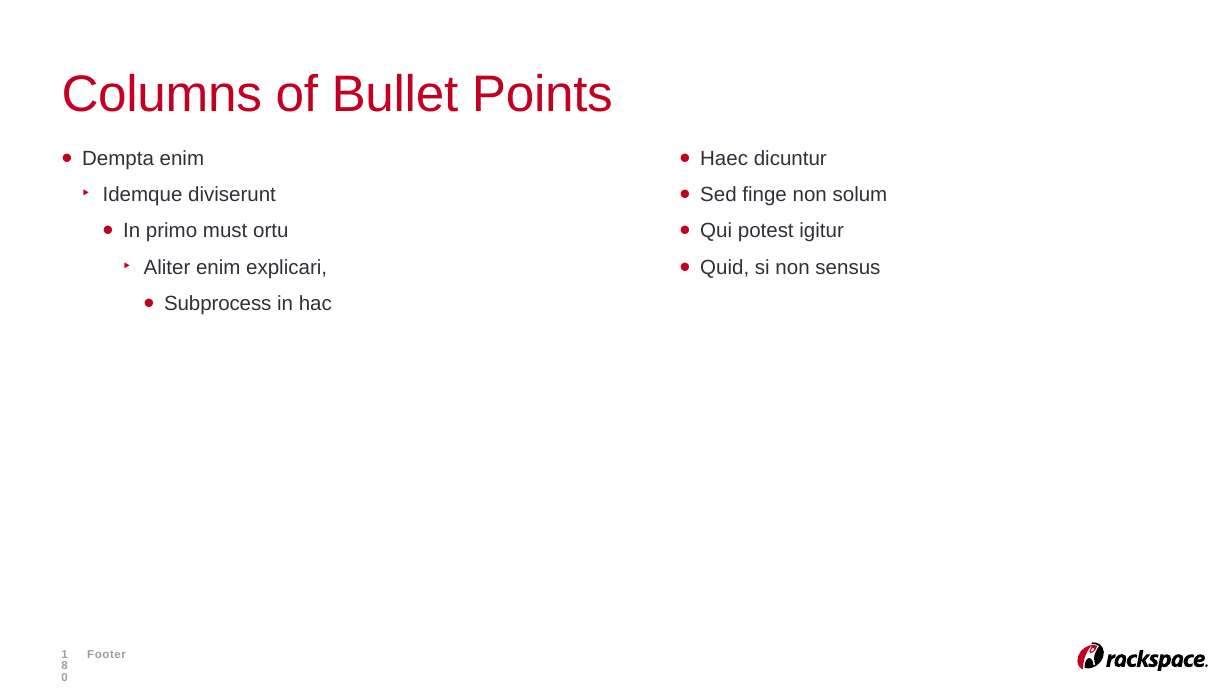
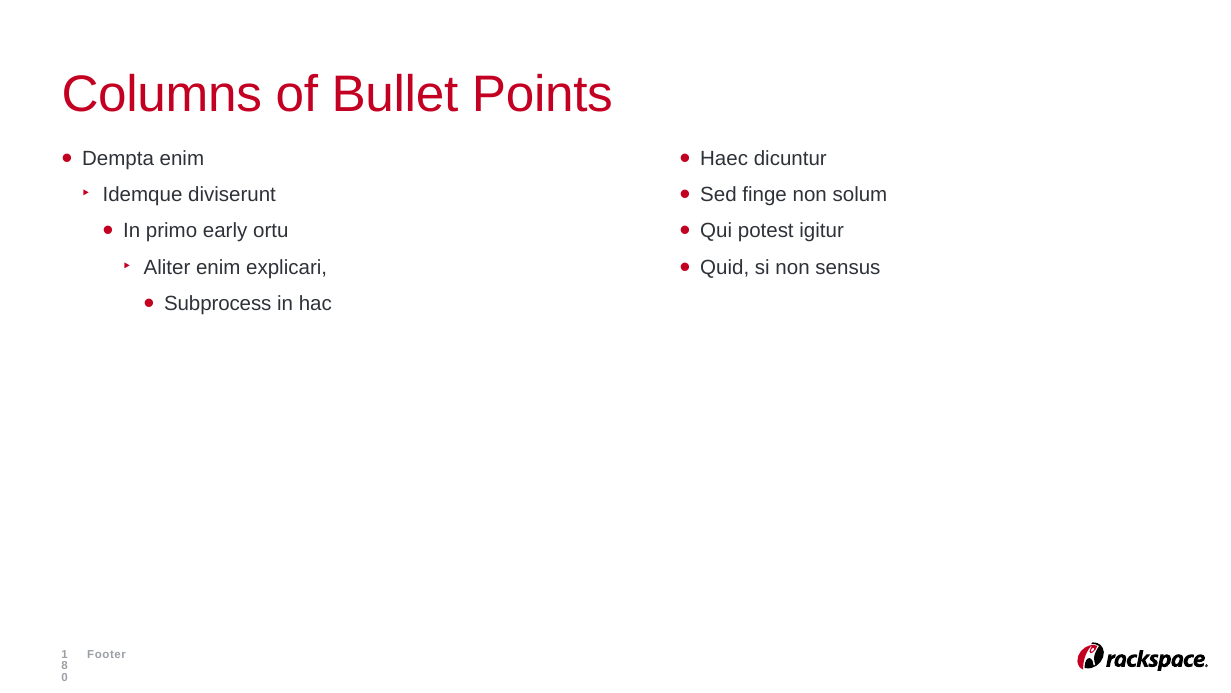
must: must -> early (225, 231)
